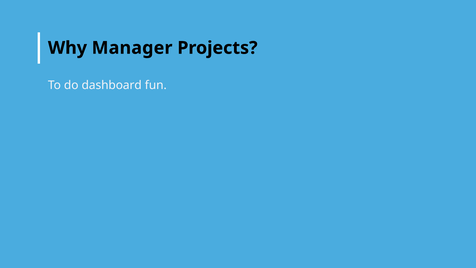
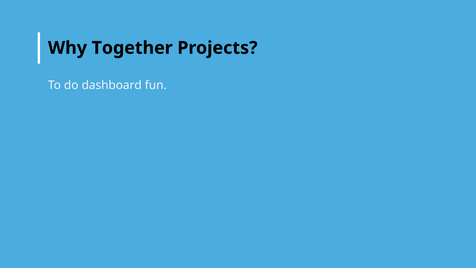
Manager: Manager -> Together (132, 48)
